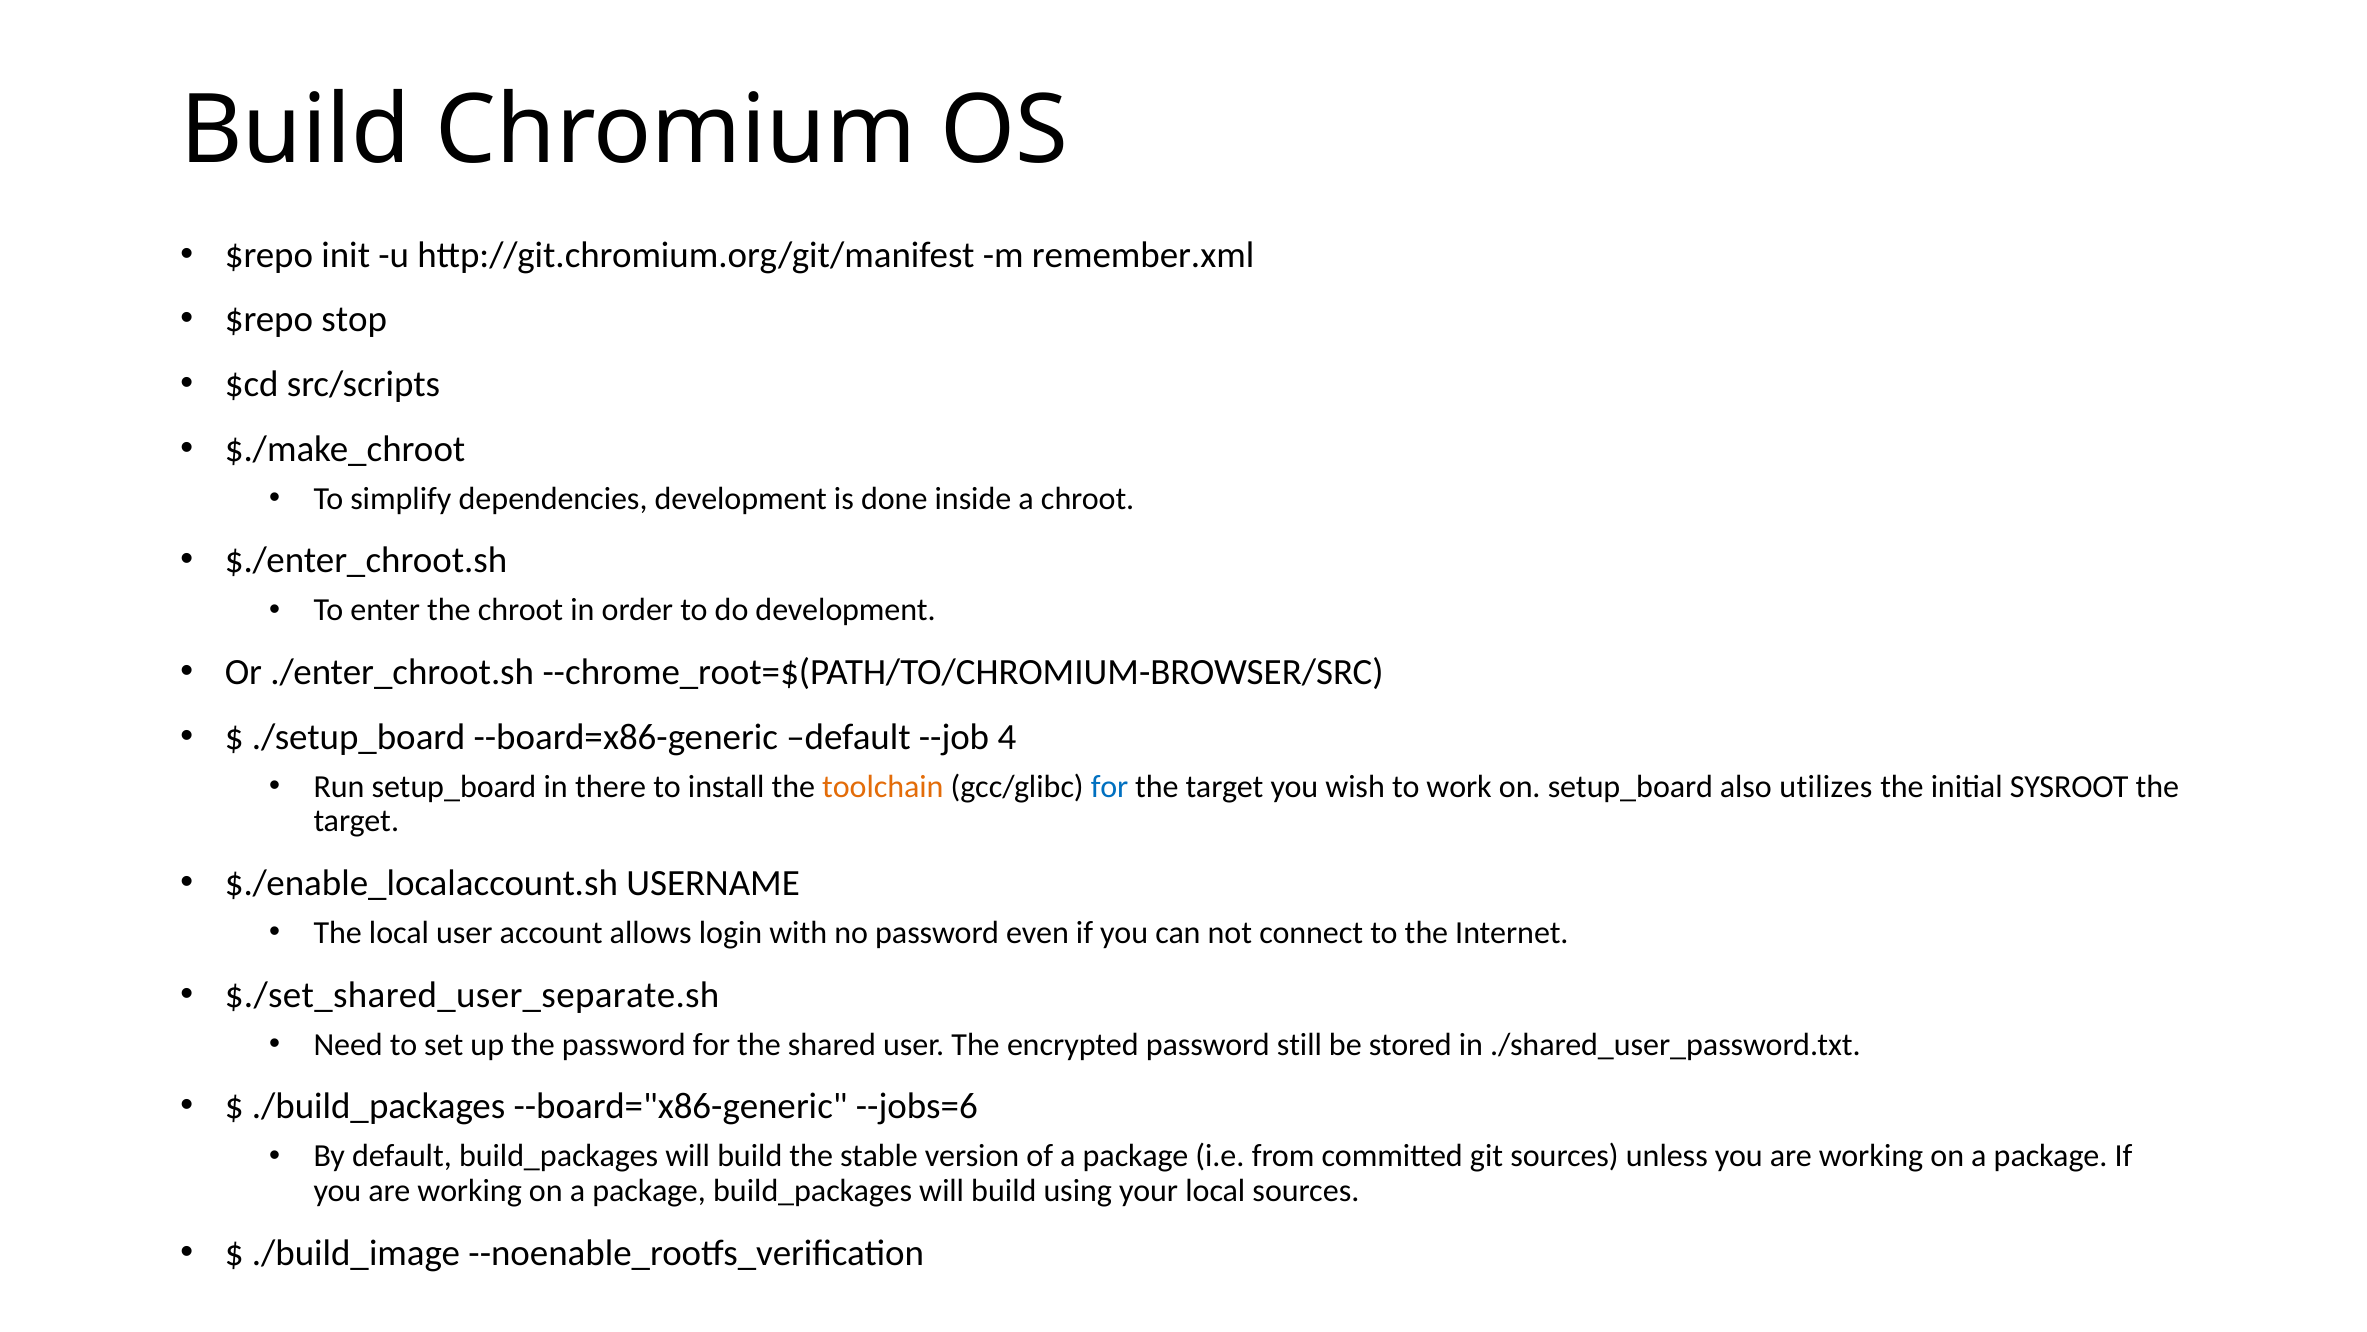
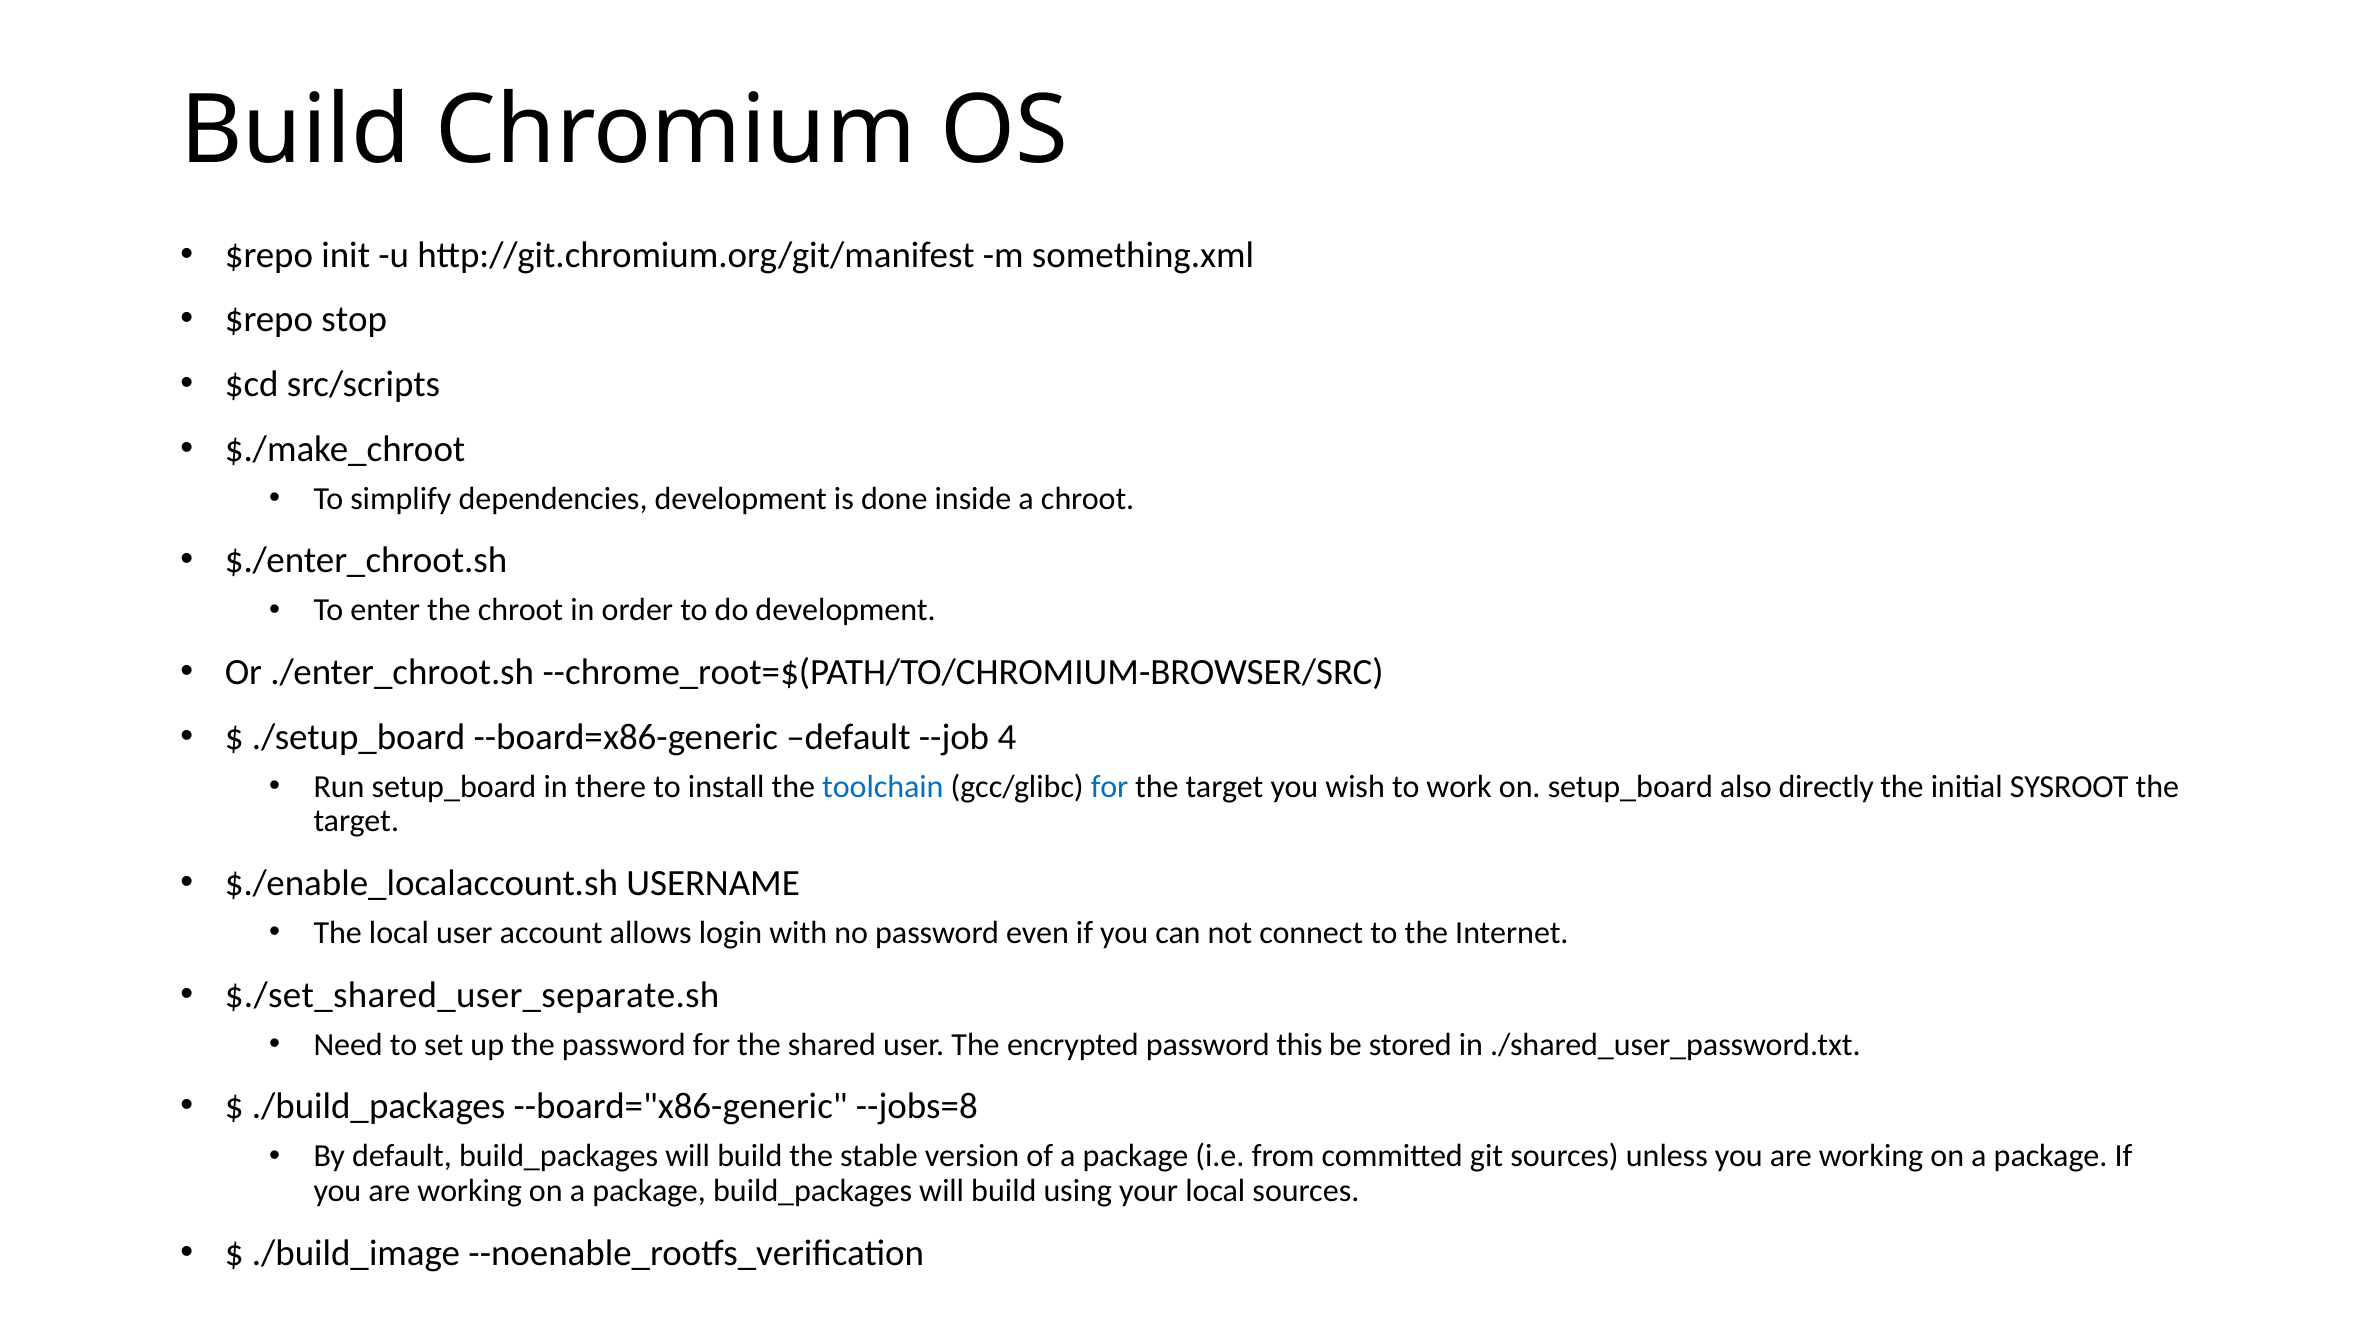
remember.xml: remember.xml -> something.xml (1143, 255)
toolchain colour: orange -> blue (883, 786)
utilizes: utilizes -> directly (1826, 786)
still: still -> this (1299, 1044)
--jobs=6: --jobs=6 -> --jobs=8 (917, 1106)
